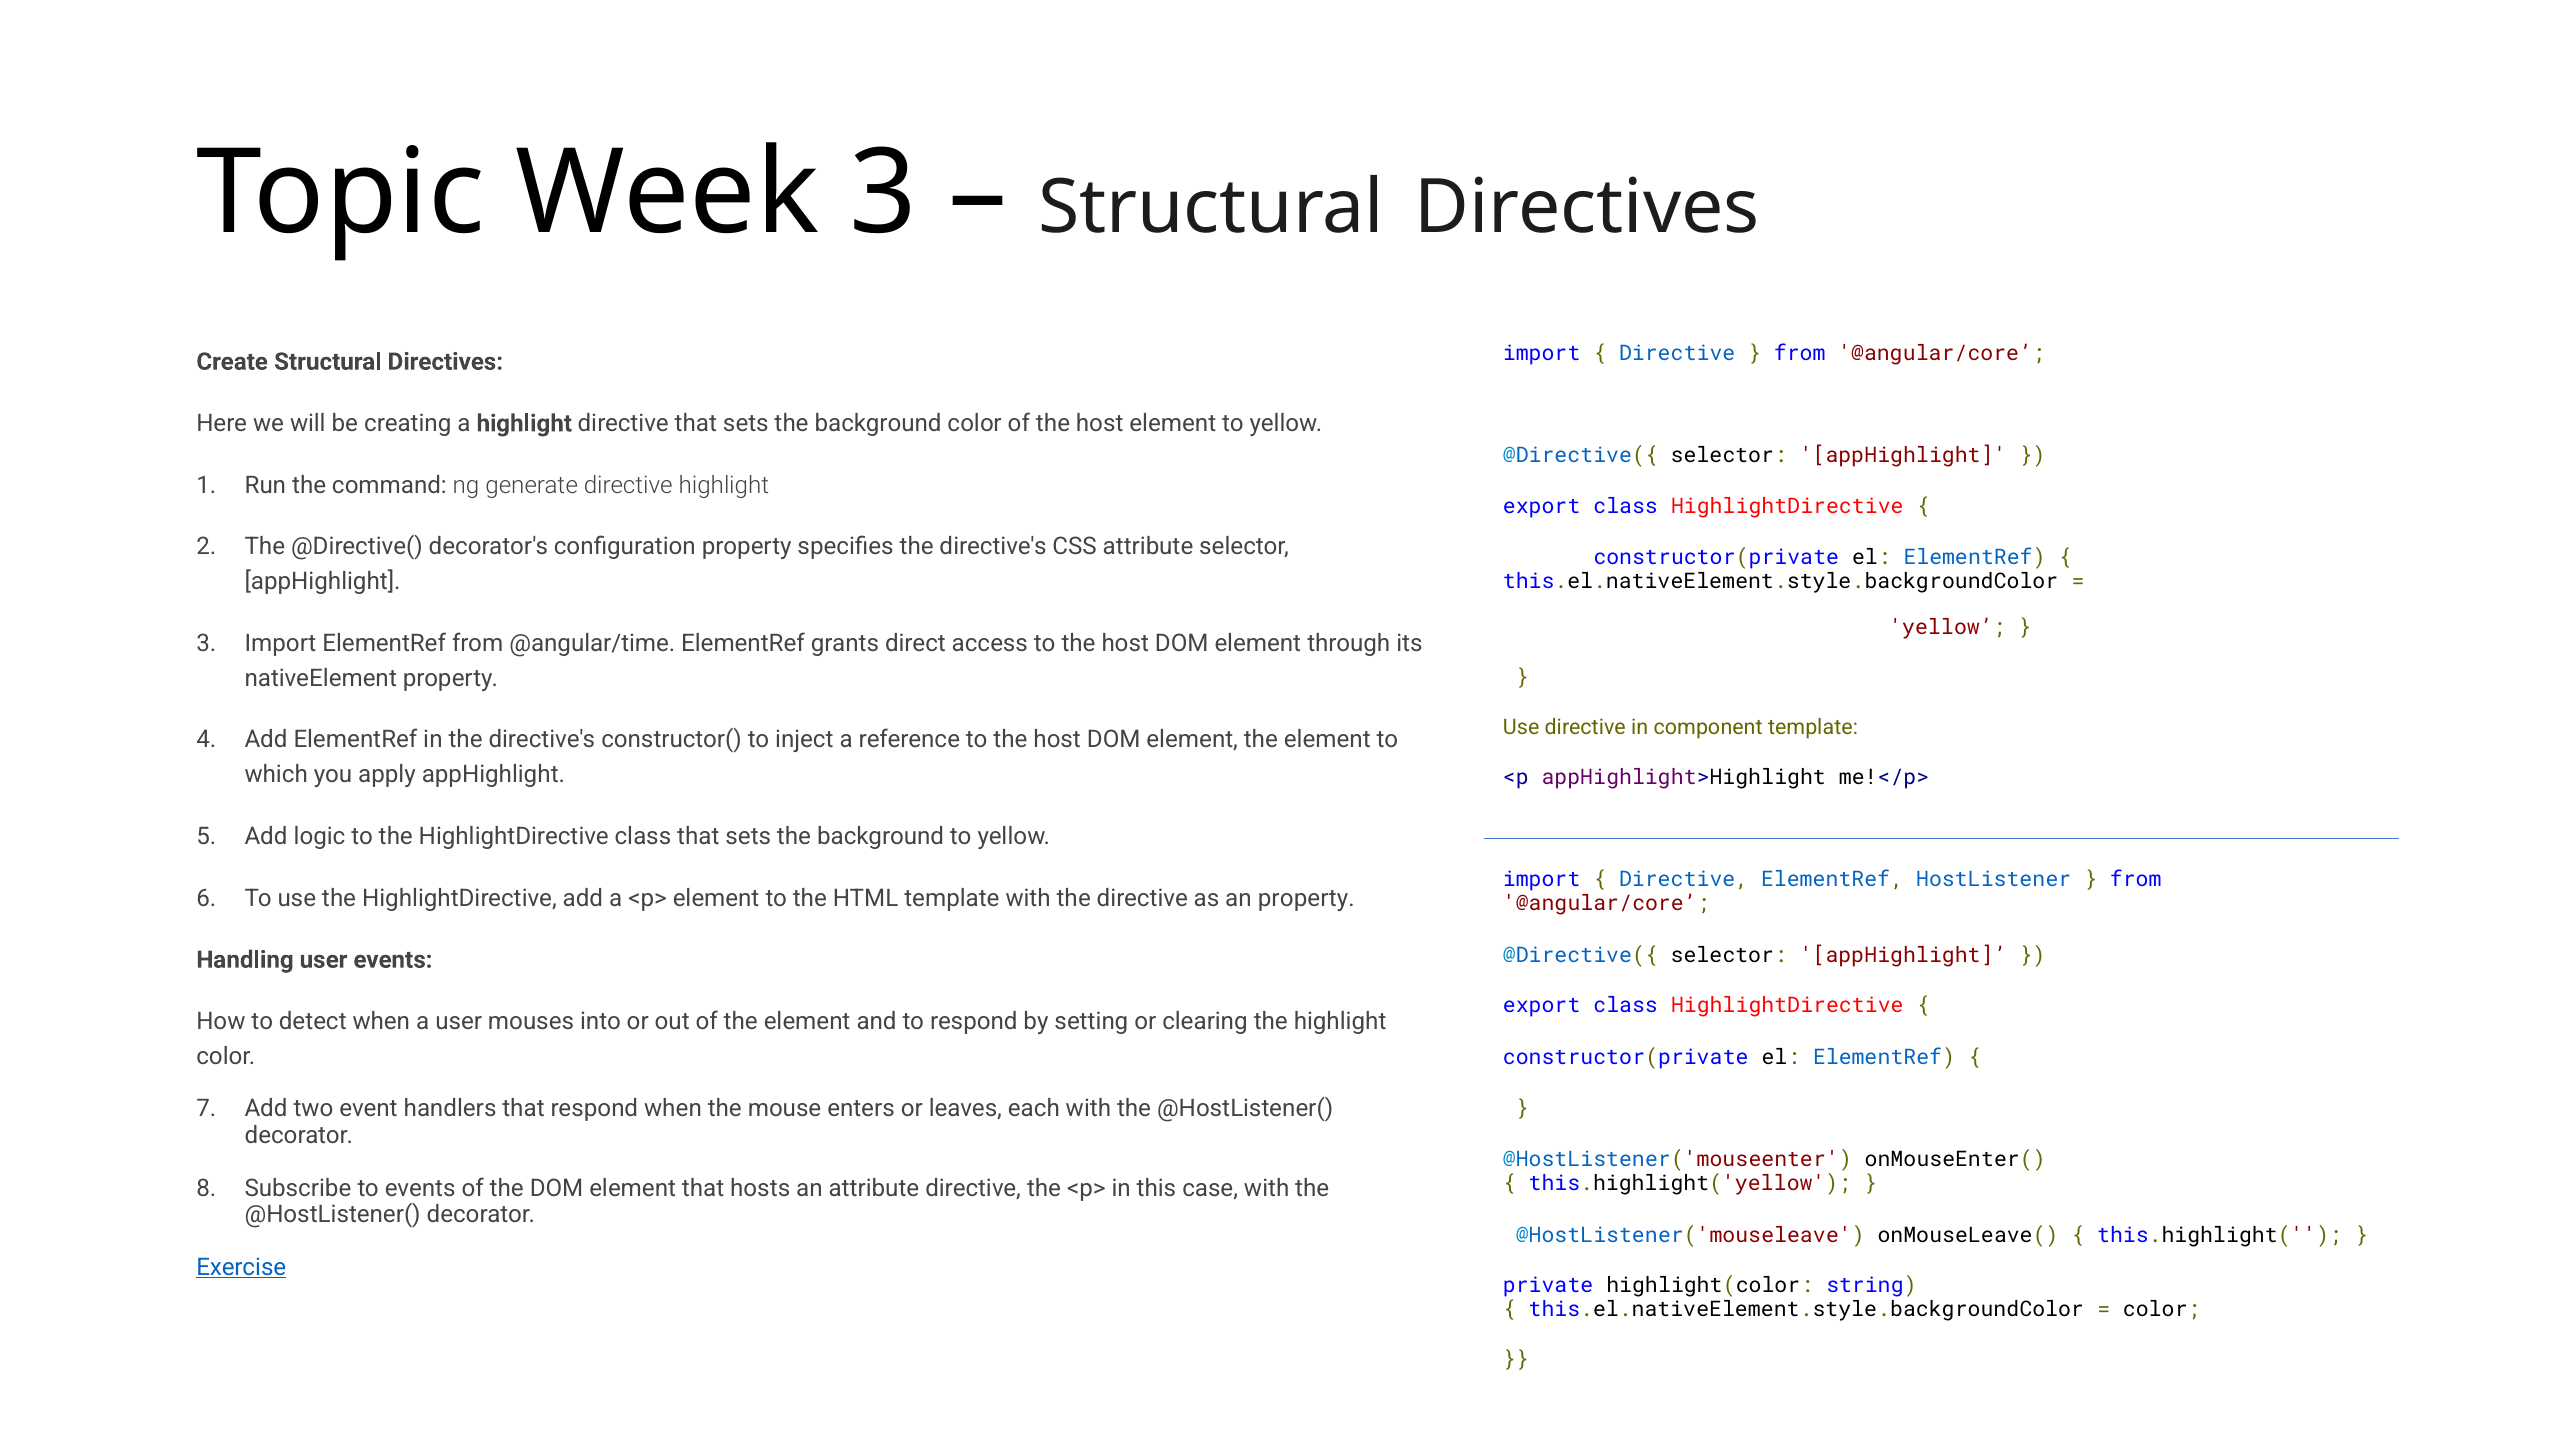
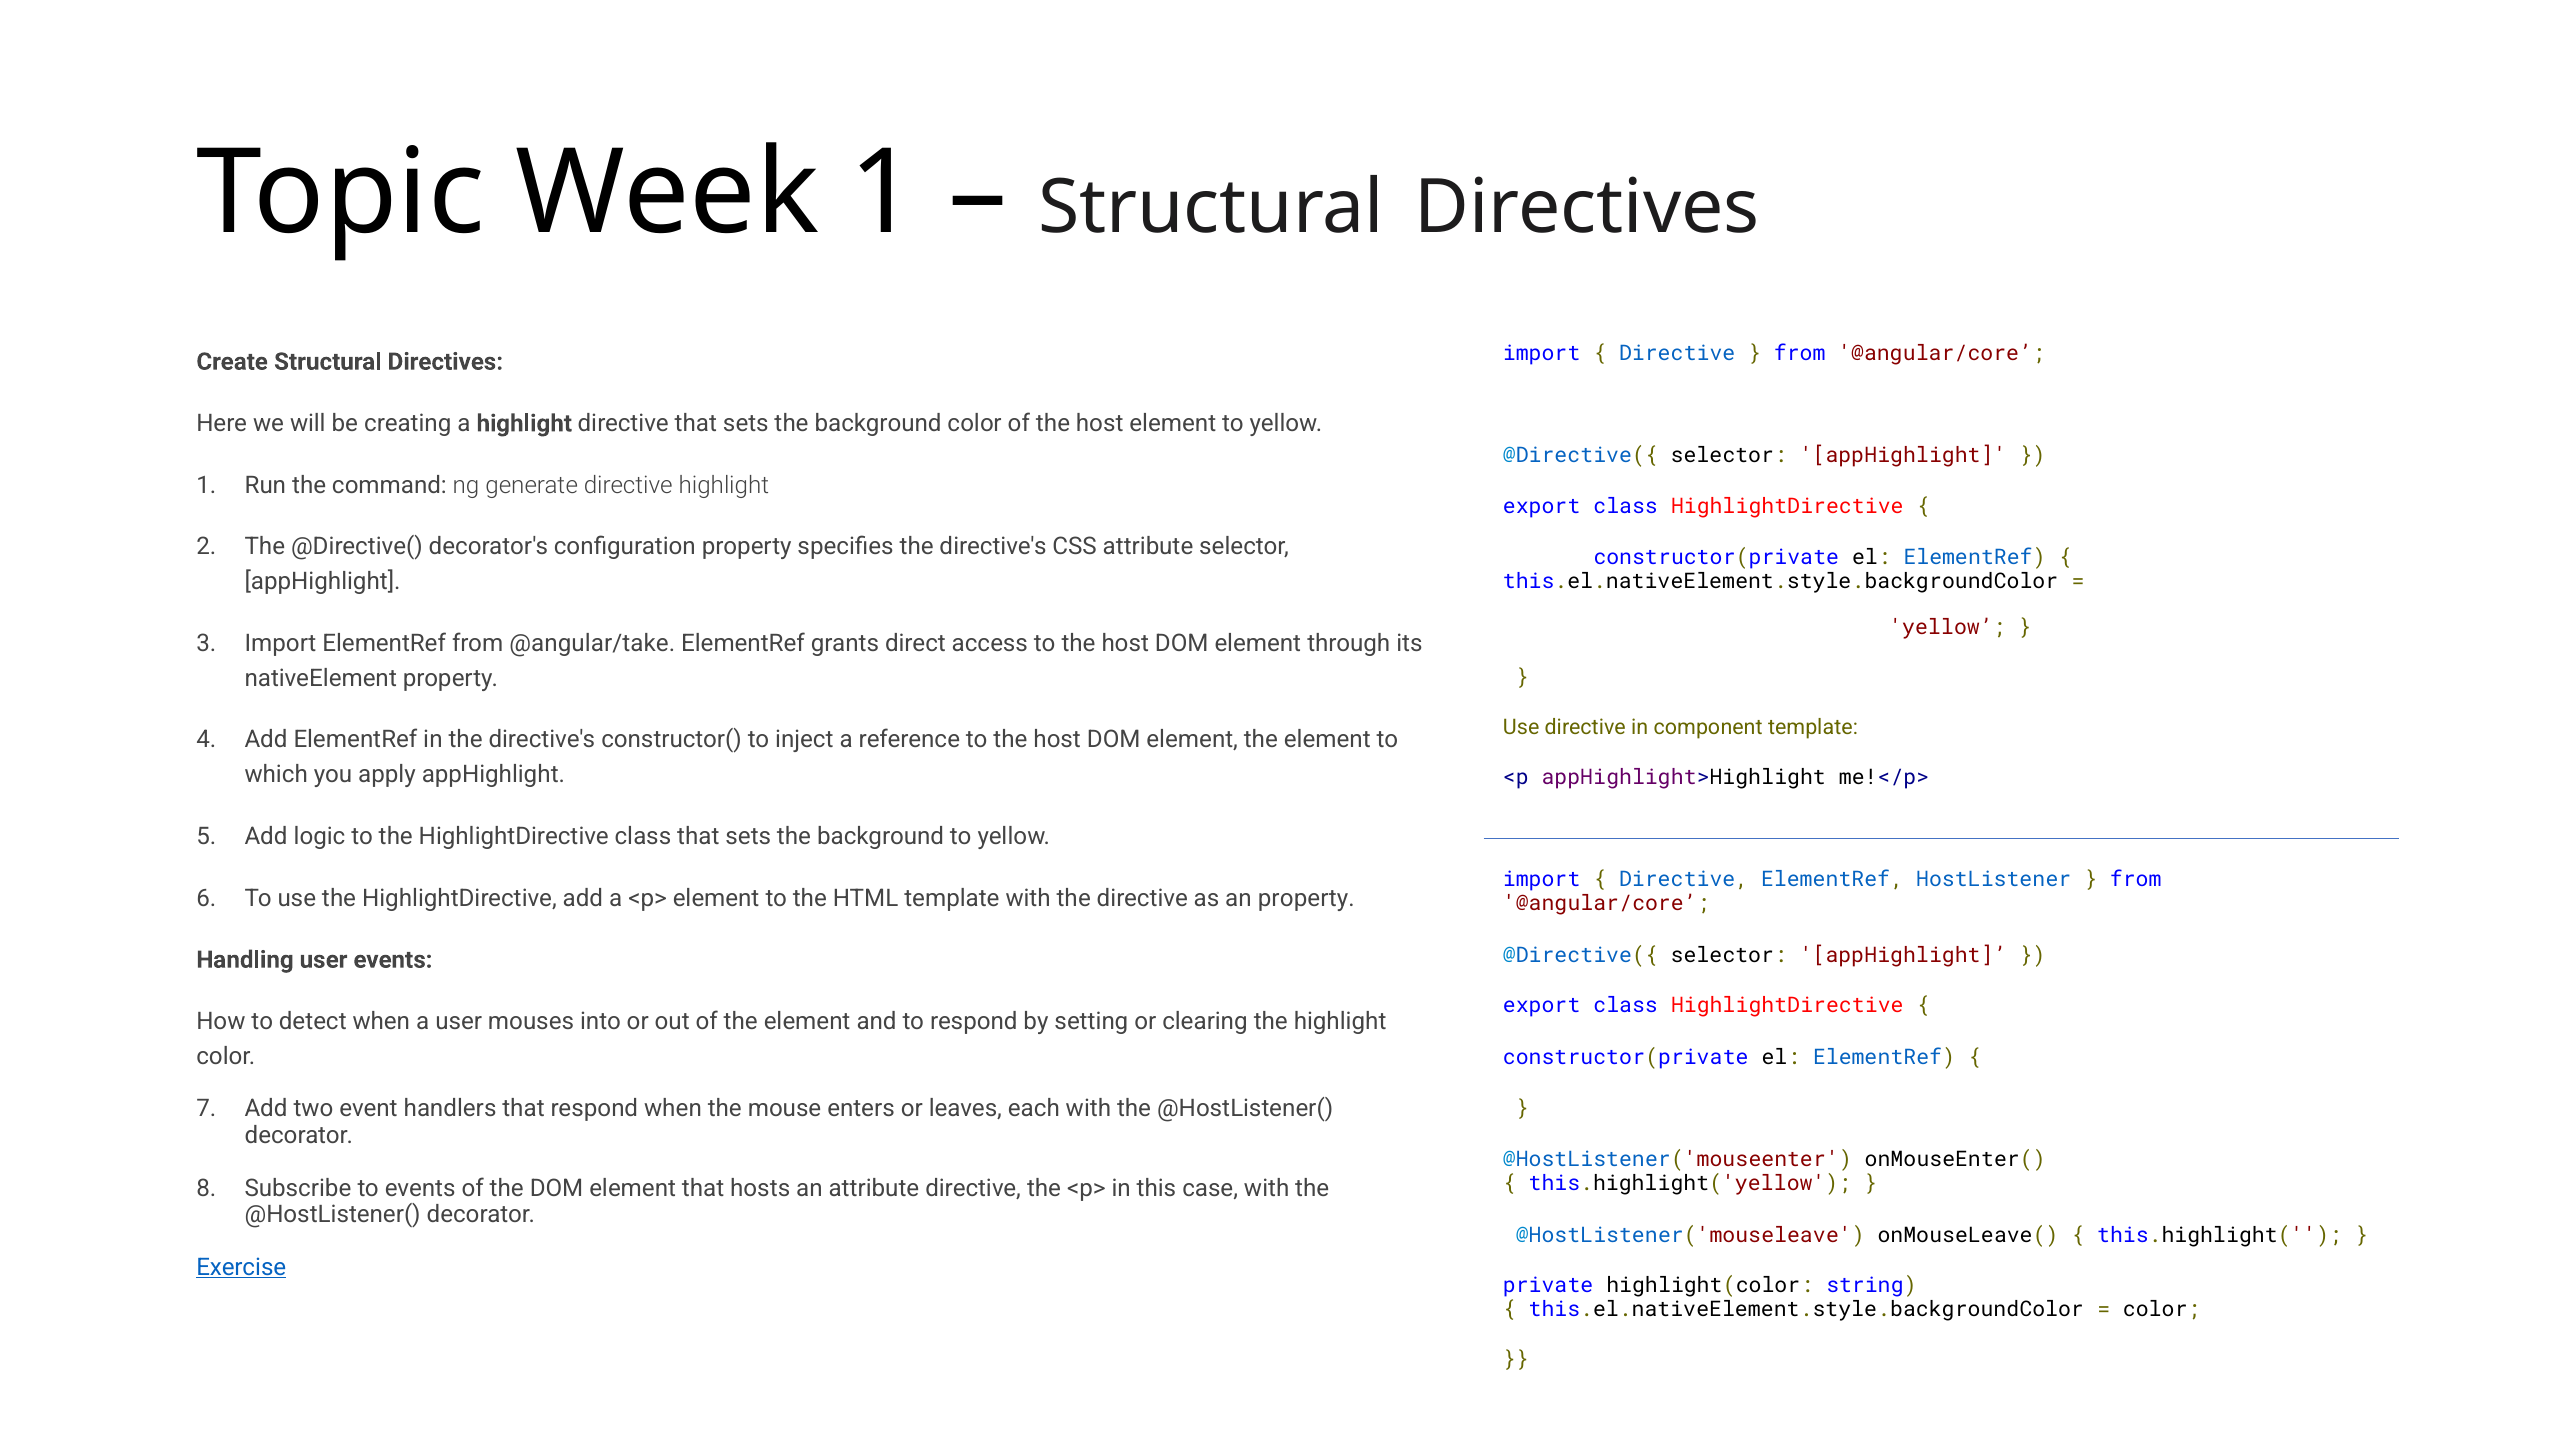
Week 3: 3 -> 1 (884, 193)
@angular/time: @angular/time -> @angular/take (592, 643)
